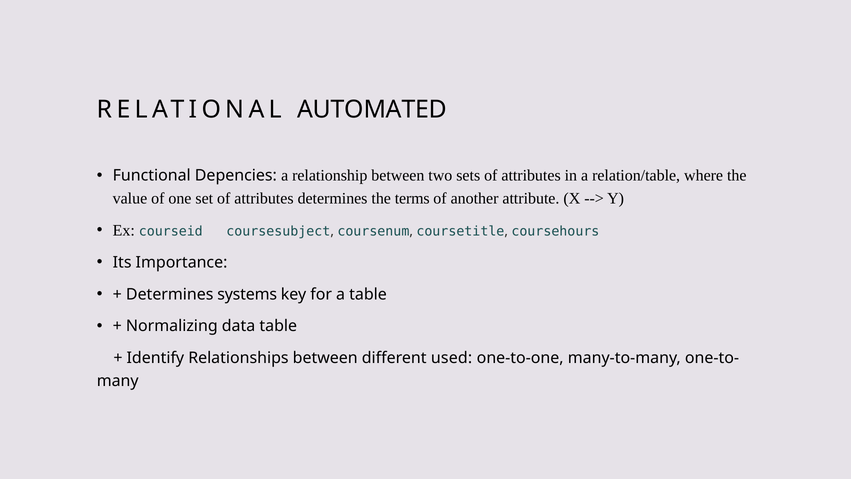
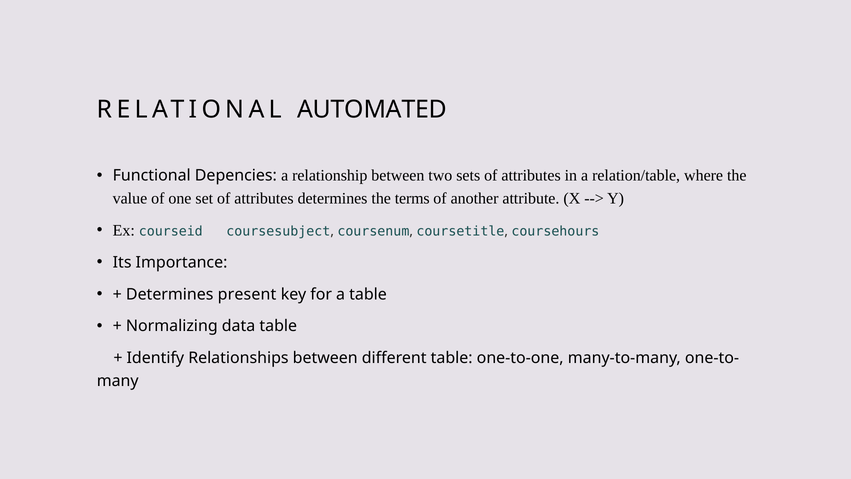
systems: systems -> present (247, 294)
different used: used -> table (452, 358)
